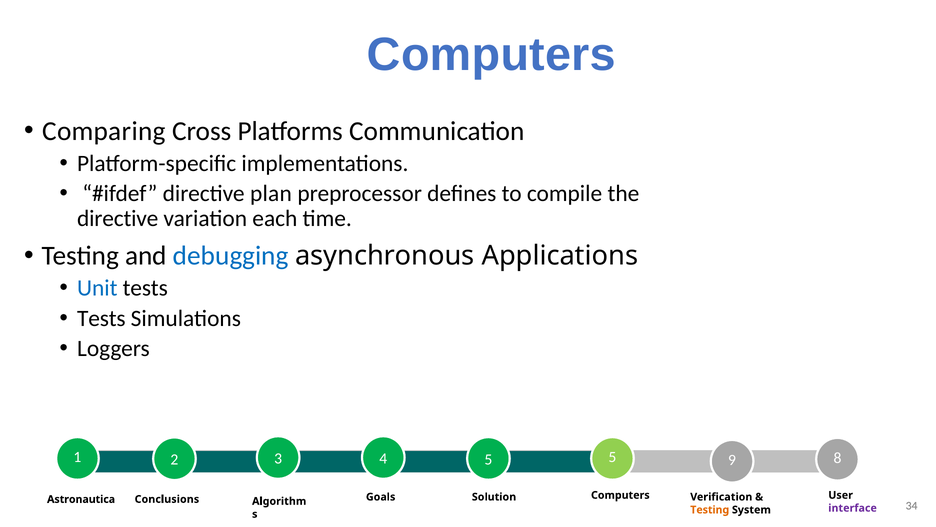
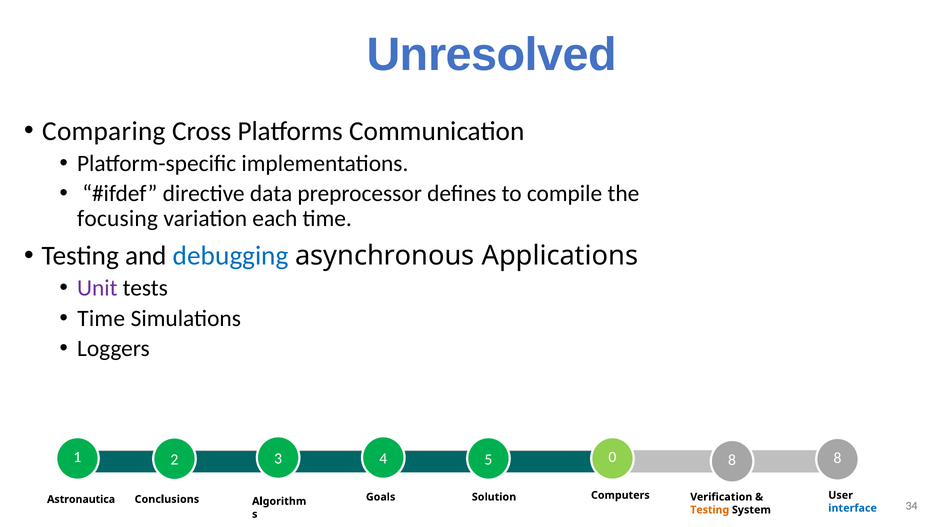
Computers: Computers -> Unresolved (492, 55)
plan: plan -> data (271, 193)
directive: directive -> focusing (118, 219)
Unit colour: blue -> purple (97, 288)
Tests: Tests -> Time (101, 318)
1 5: 5 -> 0 (612, 457)
3 9: 9 -> 8 (732, 460)
interface colour: purple -> blue (853, 508)
